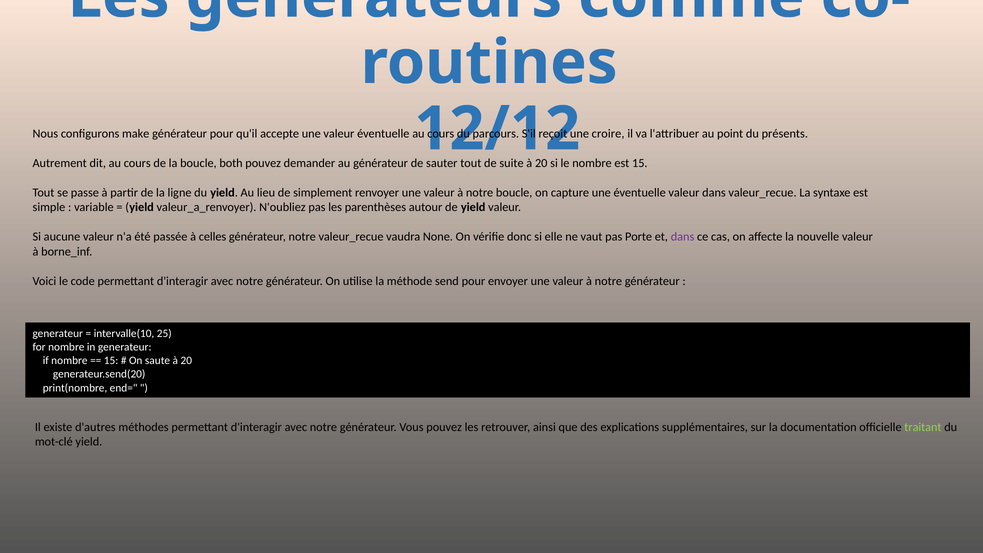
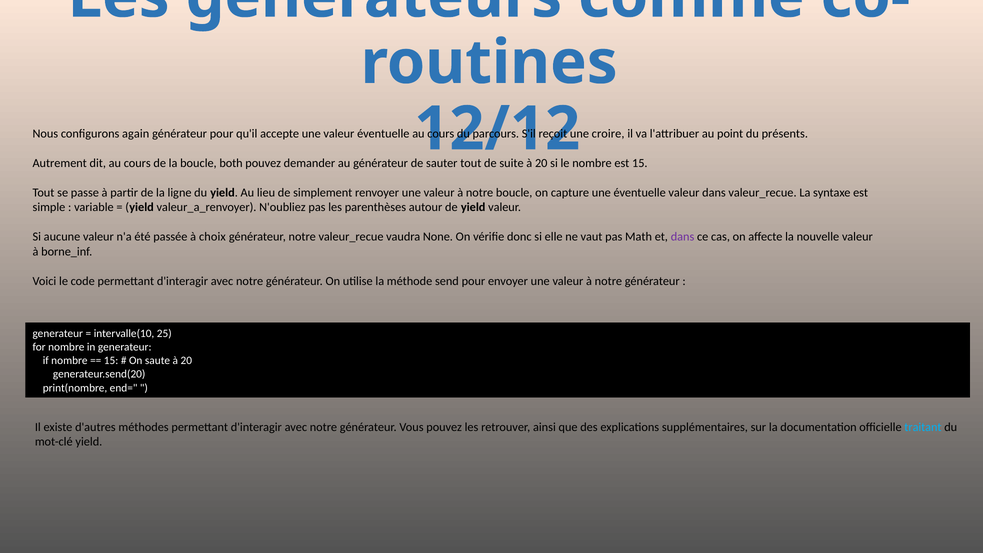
make: make -> again (136, 134)
celles: celles -> choix (212, 237)
Porte: Porte -> Math (638, 237)
traitant colour: light green -> light blue (923, 427)
